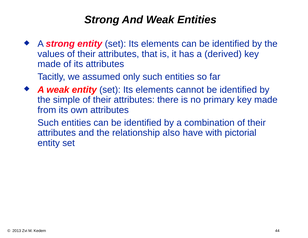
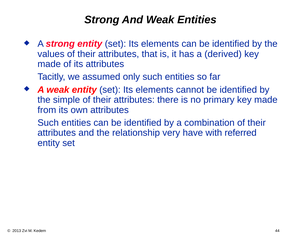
also: also -> very (171, 133)
pictorial: pictorial -> referred (241, 133)
